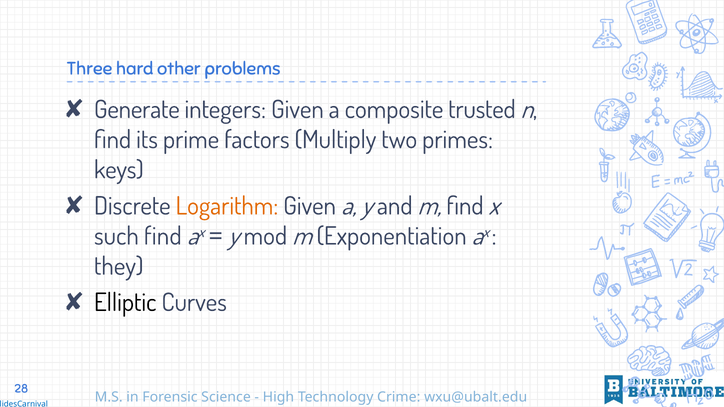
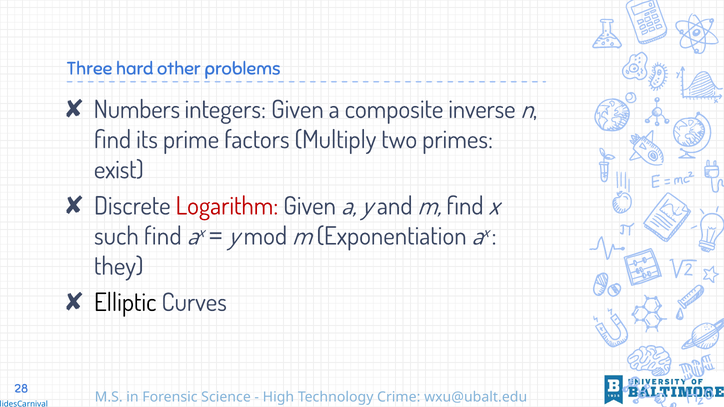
Generate: Generate -> Numbers (137, 110)
trusted: trusted -> inverse (482, 110)
keys: keys -> exist (119, 170)
Logarithm colour: orange -> red (227, 206)
